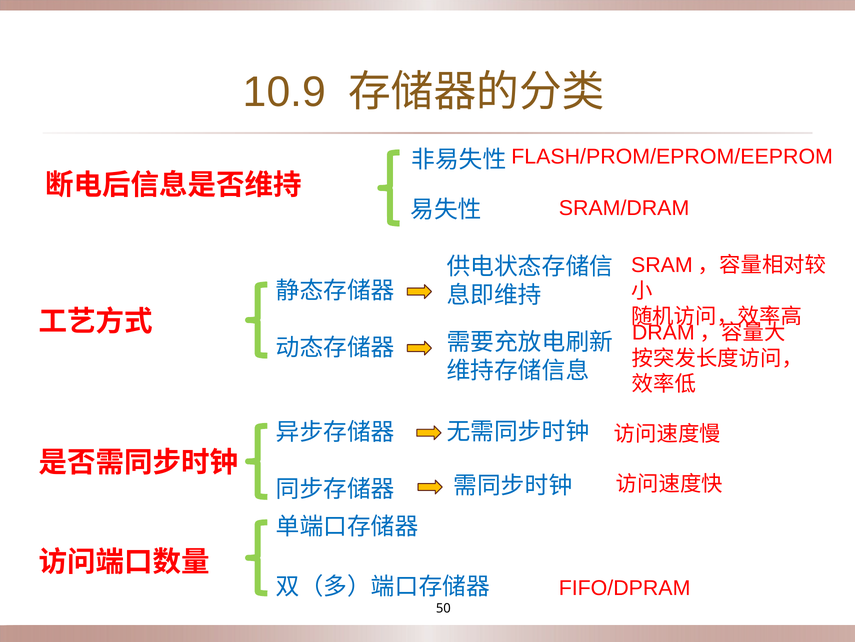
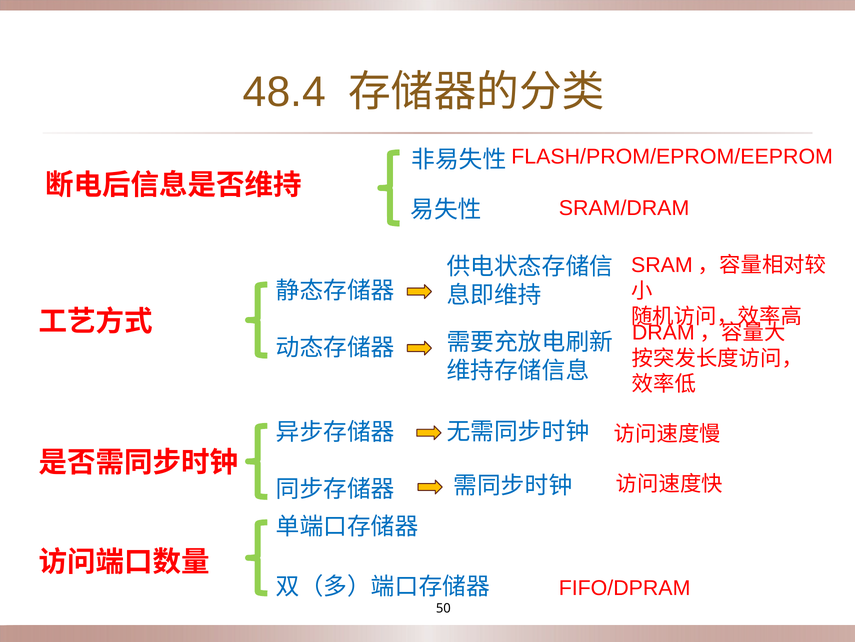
10.9: 10.9 -> 48.4 (284, 92)
